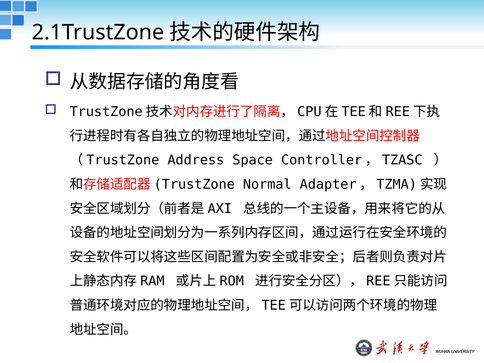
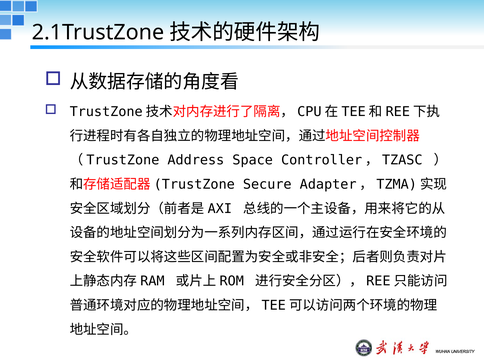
Normal: Normal -> Secure (267, 184)
